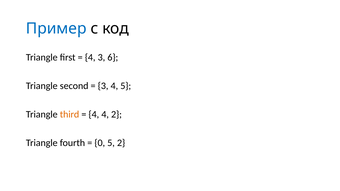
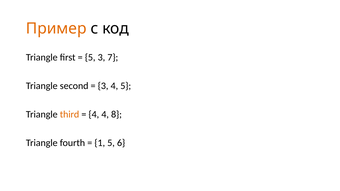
Пример colour: blue -> orange (56, 29)
4: 4 -> 5 (90, 57)
6: 6 -> 7 (113, 57)
4 2: 2 -> 8 (116, 115)
0: 0 -> 1 (100, 143)
5 2: 2 -> 6 (121, 143)
